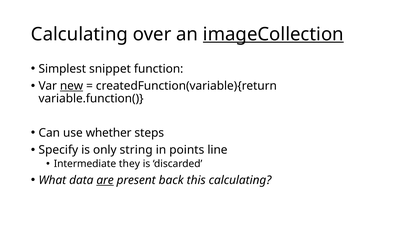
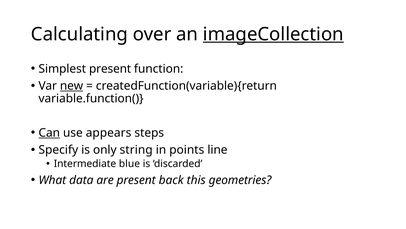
Simplest snippet: snippet -> present (110, 69)
Can underline: none -> present (49, 133)
whether: whether -> appears (109, 133)
they: they -> blue (129, 164)
are underline: present -> none (105, 180)
this calculating: calculating -> geometries (240, 180)
